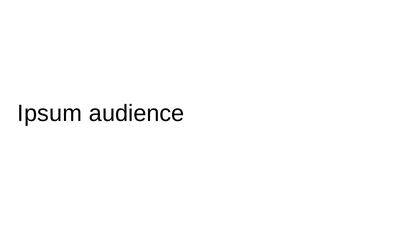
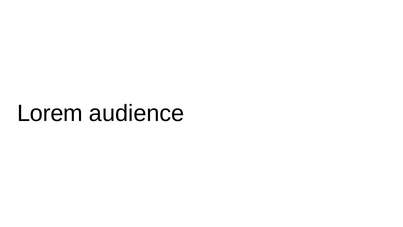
Ipsum: Ipsum -> Lorem (50, 113)
